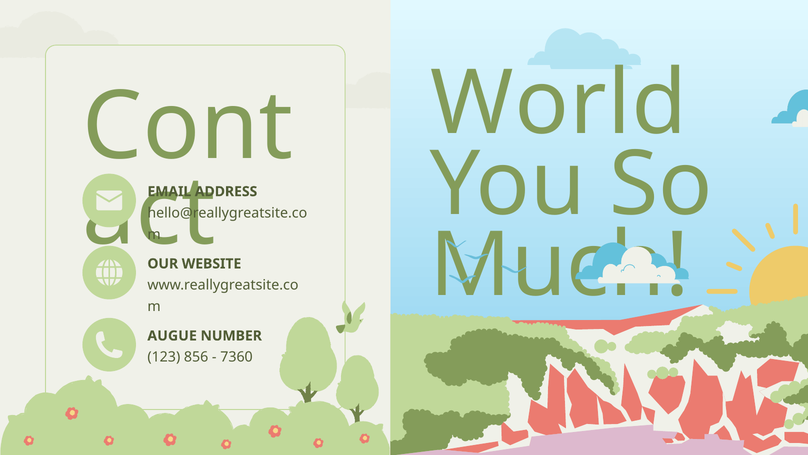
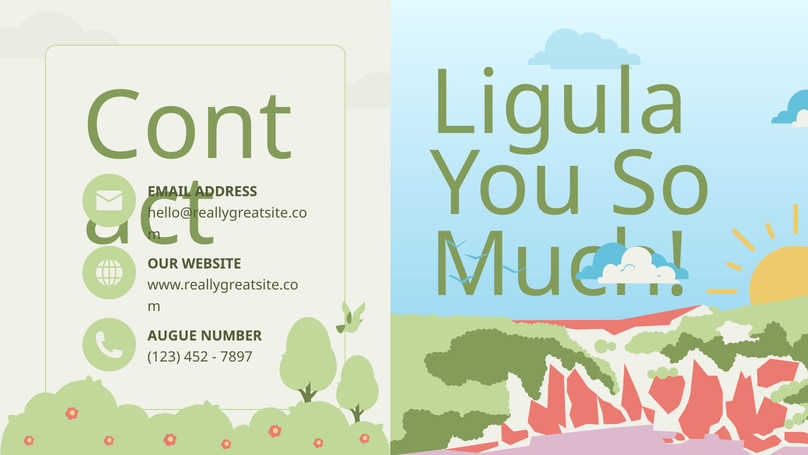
World: World -> Ligula (559, 104)
856: 856 -> 452 (196, 357)
7360: 7360 -> 7897 (237, 357)
